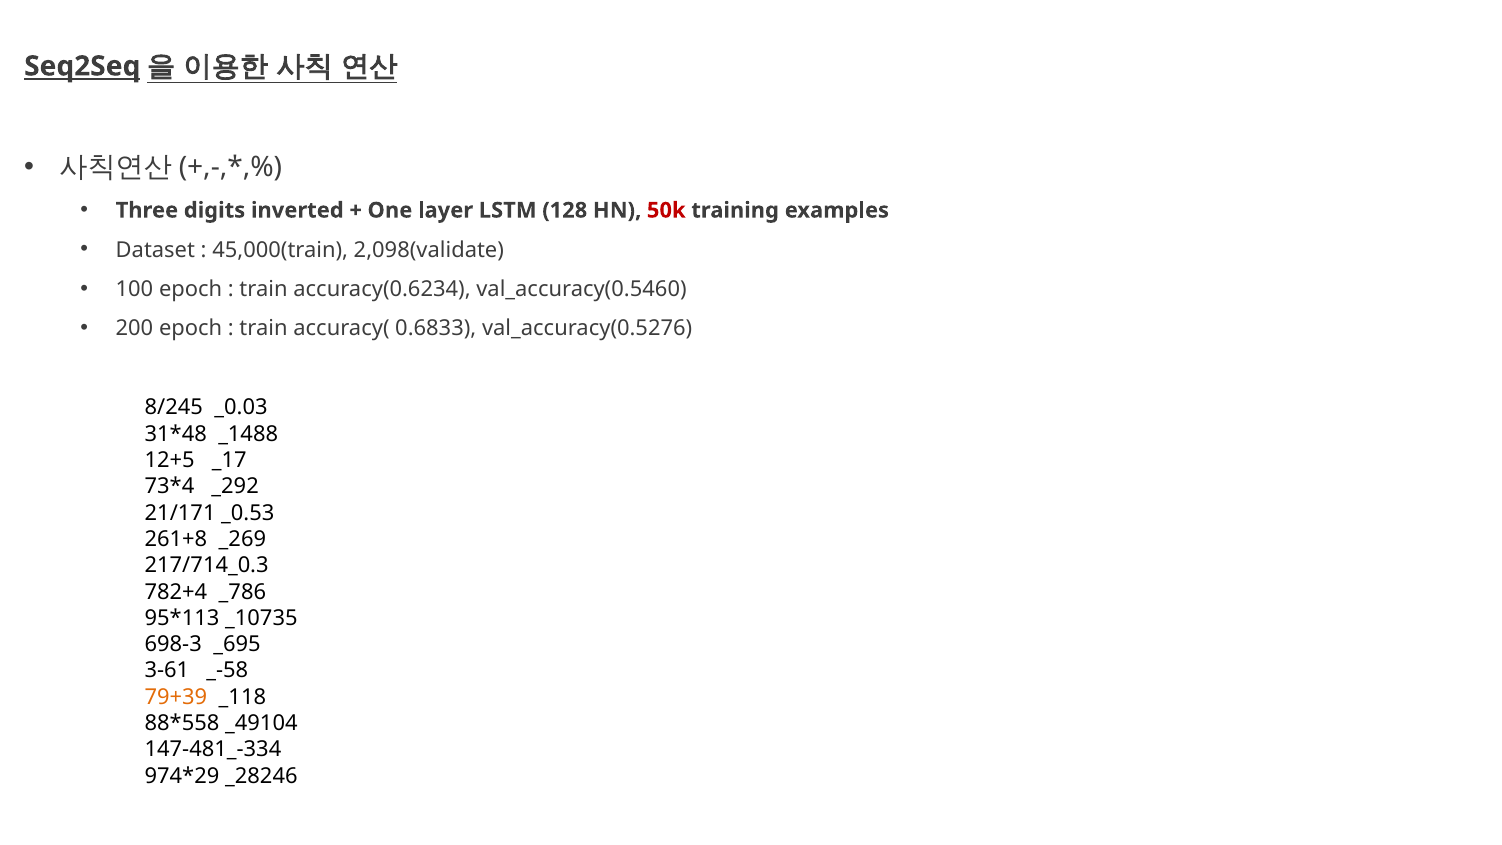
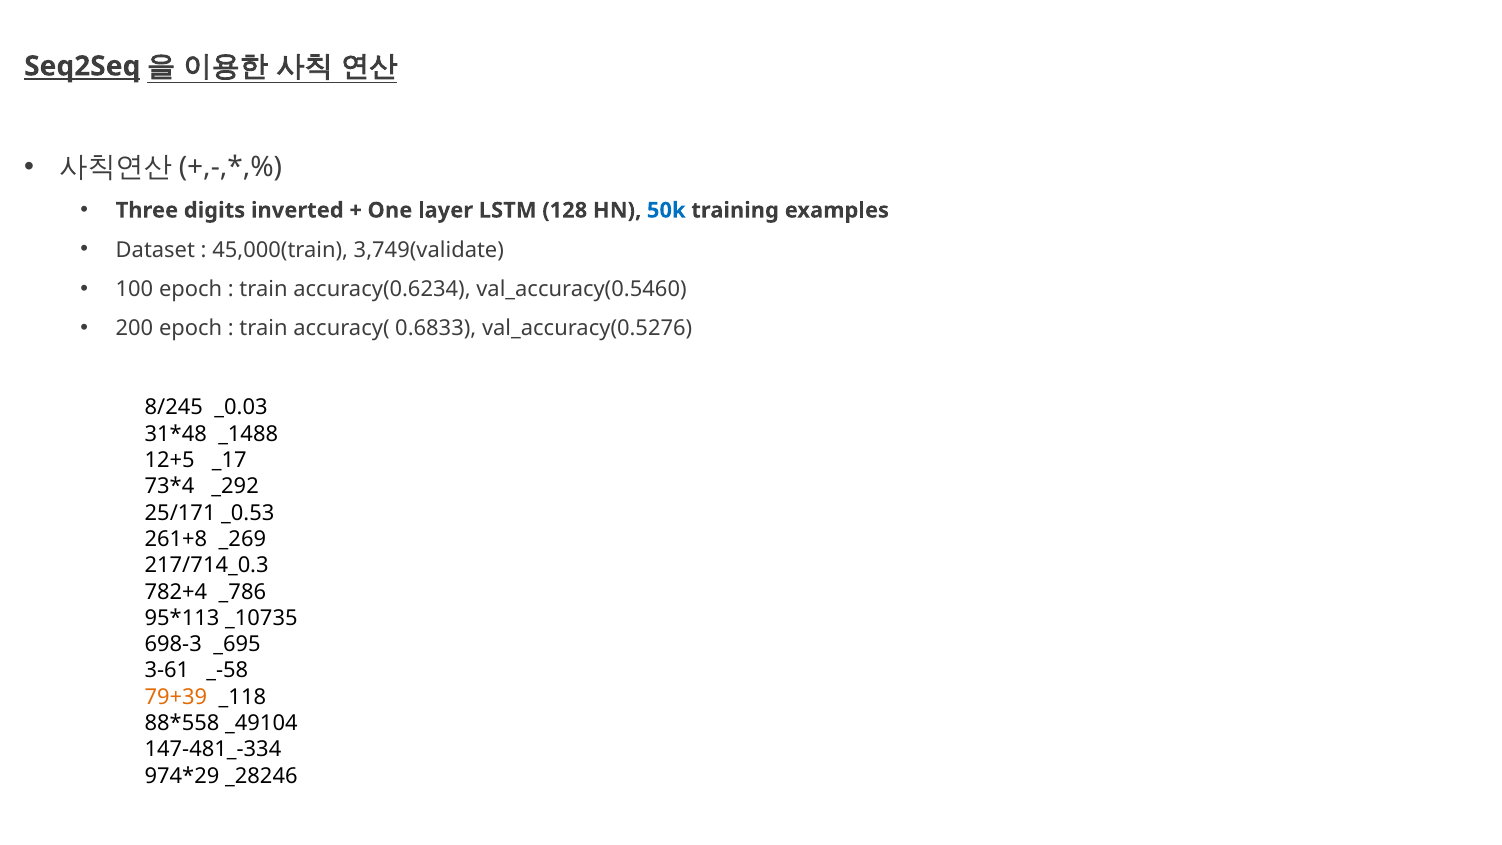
50k colour: red -> blue (666, 210)
2,098(validate: 2,098(validate -> 3,749(validate (429, 250)
21/171: 21/171 -> 25/171 (180, 513)
